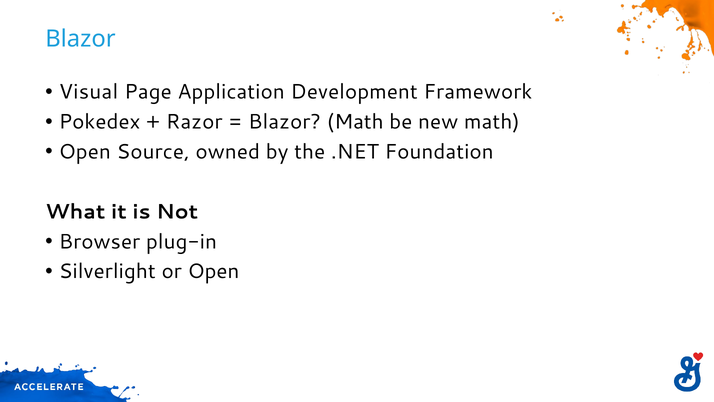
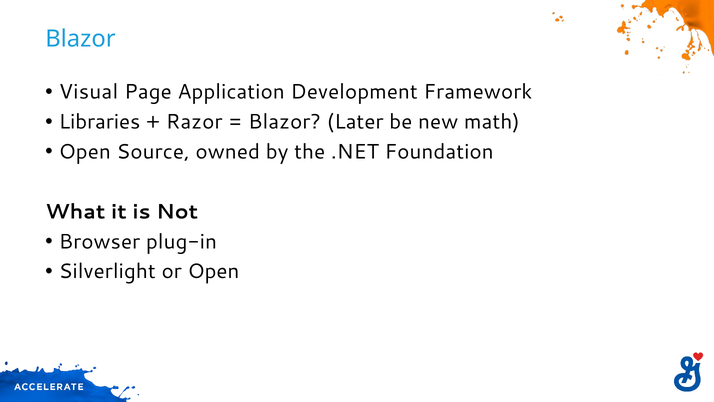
Pokedex: Pokedex -> Libraries (100, 122)
Blazor Math: Math -> Later (355, 122)
